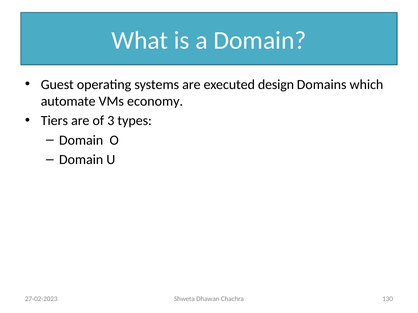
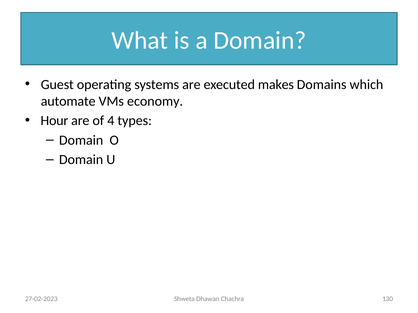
design: design -> makes (276, 85)
Tiers: Tiers -> Hour (54, 121)
3: 3 -> 4 (111, 121)
